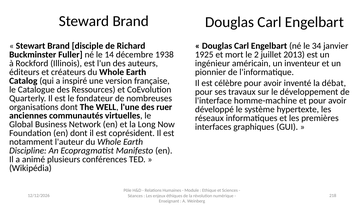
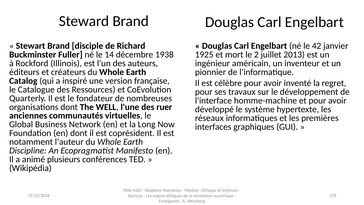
34: 34 -> 42 (317, 46)
débat: débat -> regret (334, 83)
